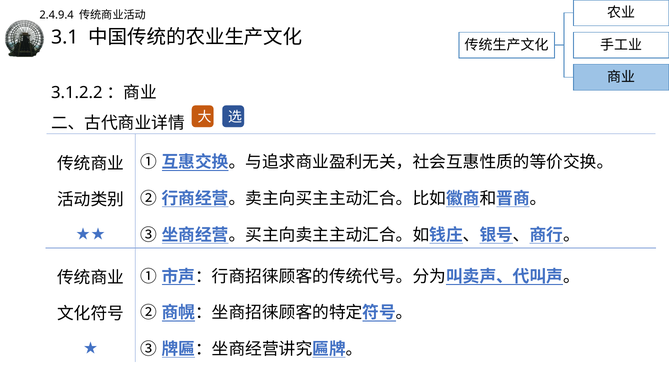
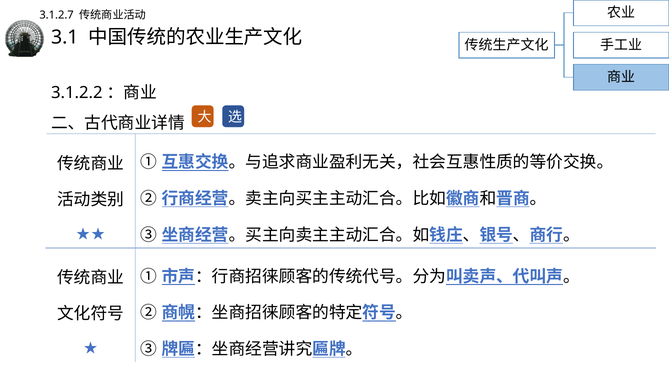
2.4.9.4: 2.4.9.4 -> 3.1.2.7 (57, 15)
